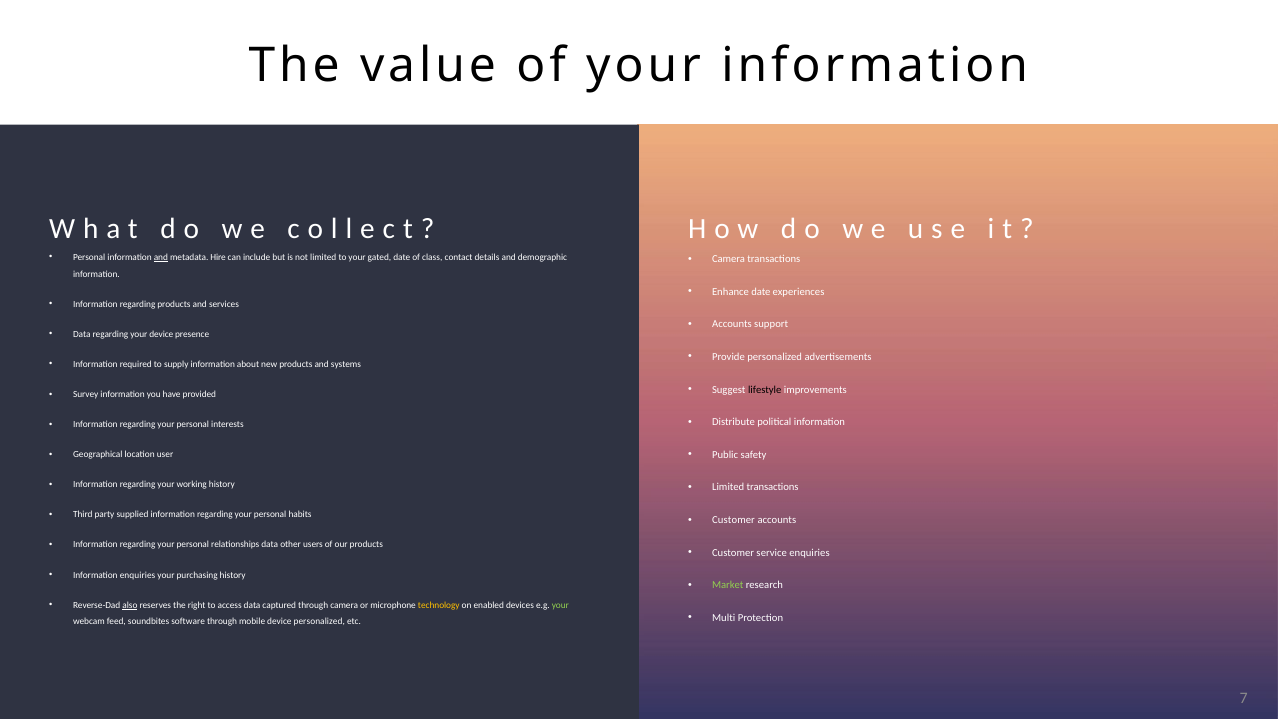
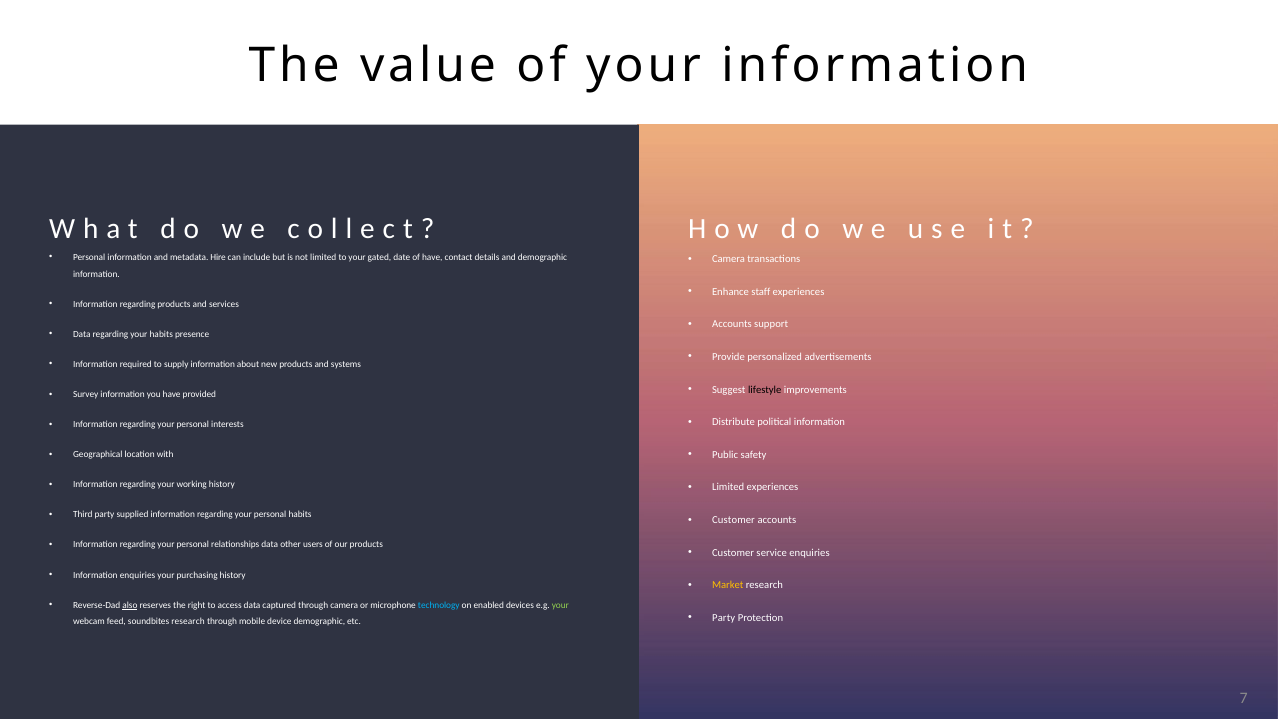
and underline: present -> none (161, 257)
of class: class -> have (432, 257)
Enhance date: date -> staff (761, 292)
your device: device -> habits (161, 334)
user: user -> with (165, 455)
Limited transactions: transactions -> experiences (772, 487)
Market colour: light green -> yellow (728, 585)
technology colour: yellow -> light blue (439, 605)
Multi: Multi -> Party (724, 618)
soundbites software: software -> research (188, 622)
device personalized: personalized -> demographic (319, 622)
